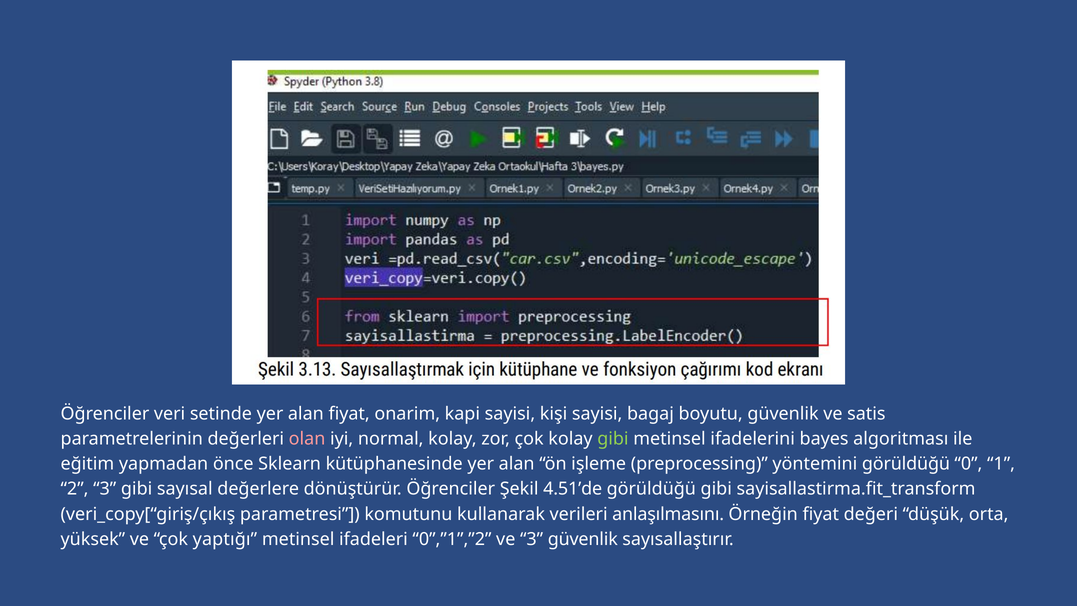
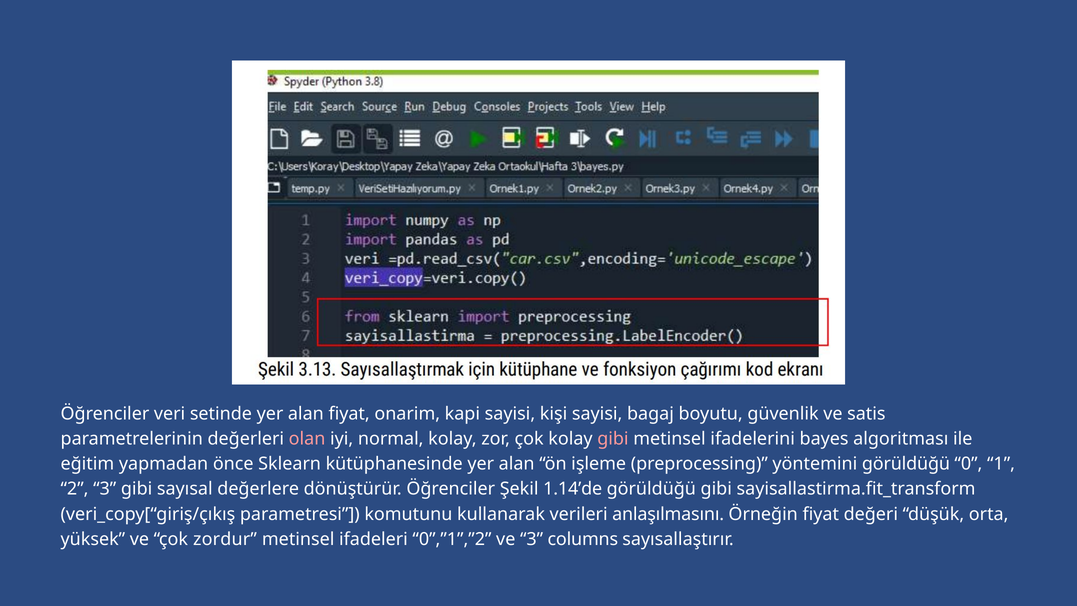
gibi colour: light green -> pink (613, 439)
4.51’de: 4.51’de -> 1.14’de (573, 489)
yaptığı: yaptığı -> zordur (225, 539)
3 güvenlik: güvenlik -> columns (583, 539)
